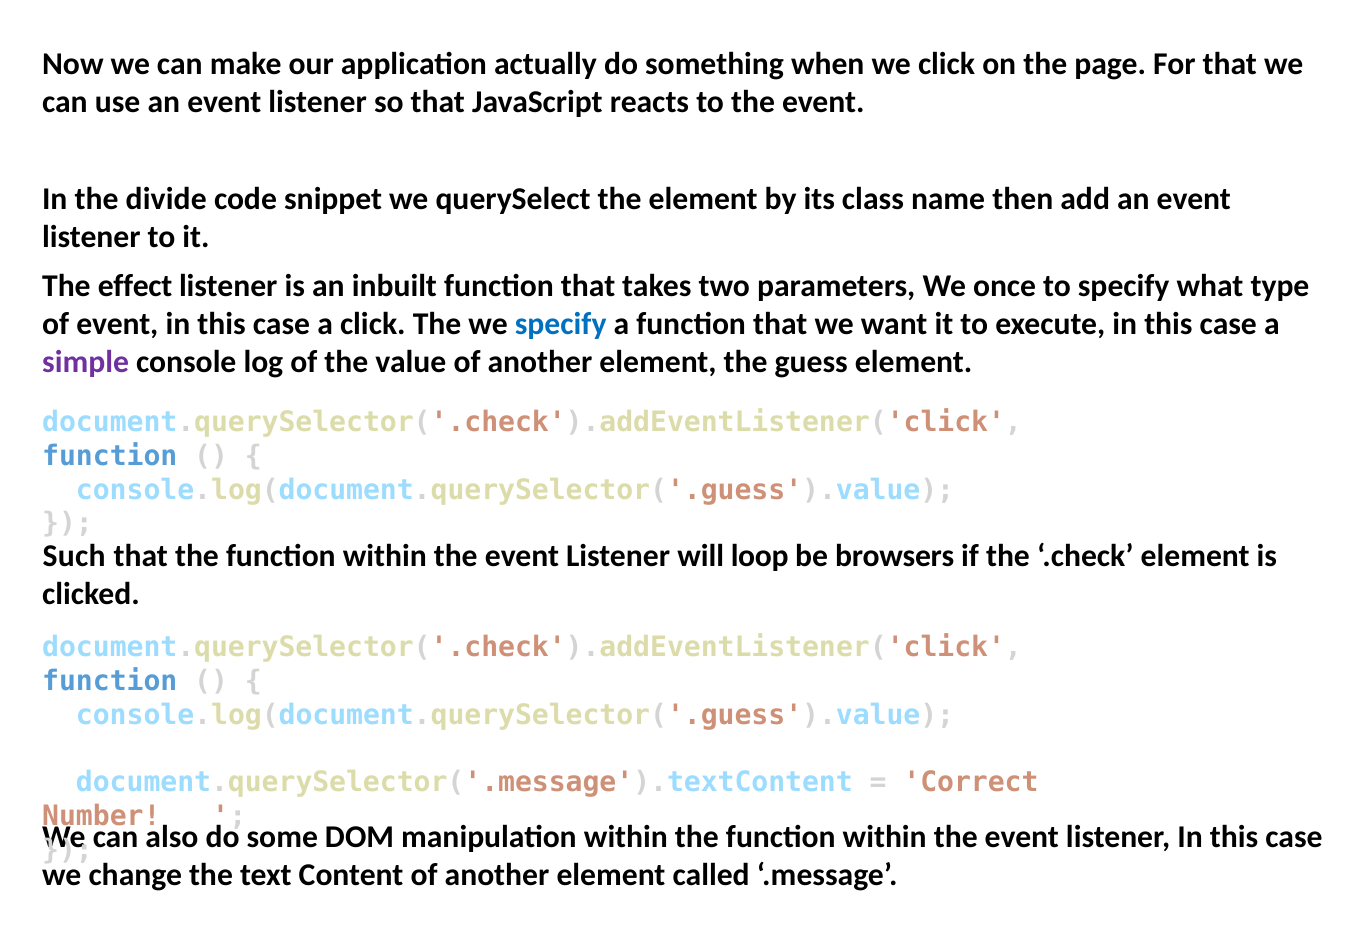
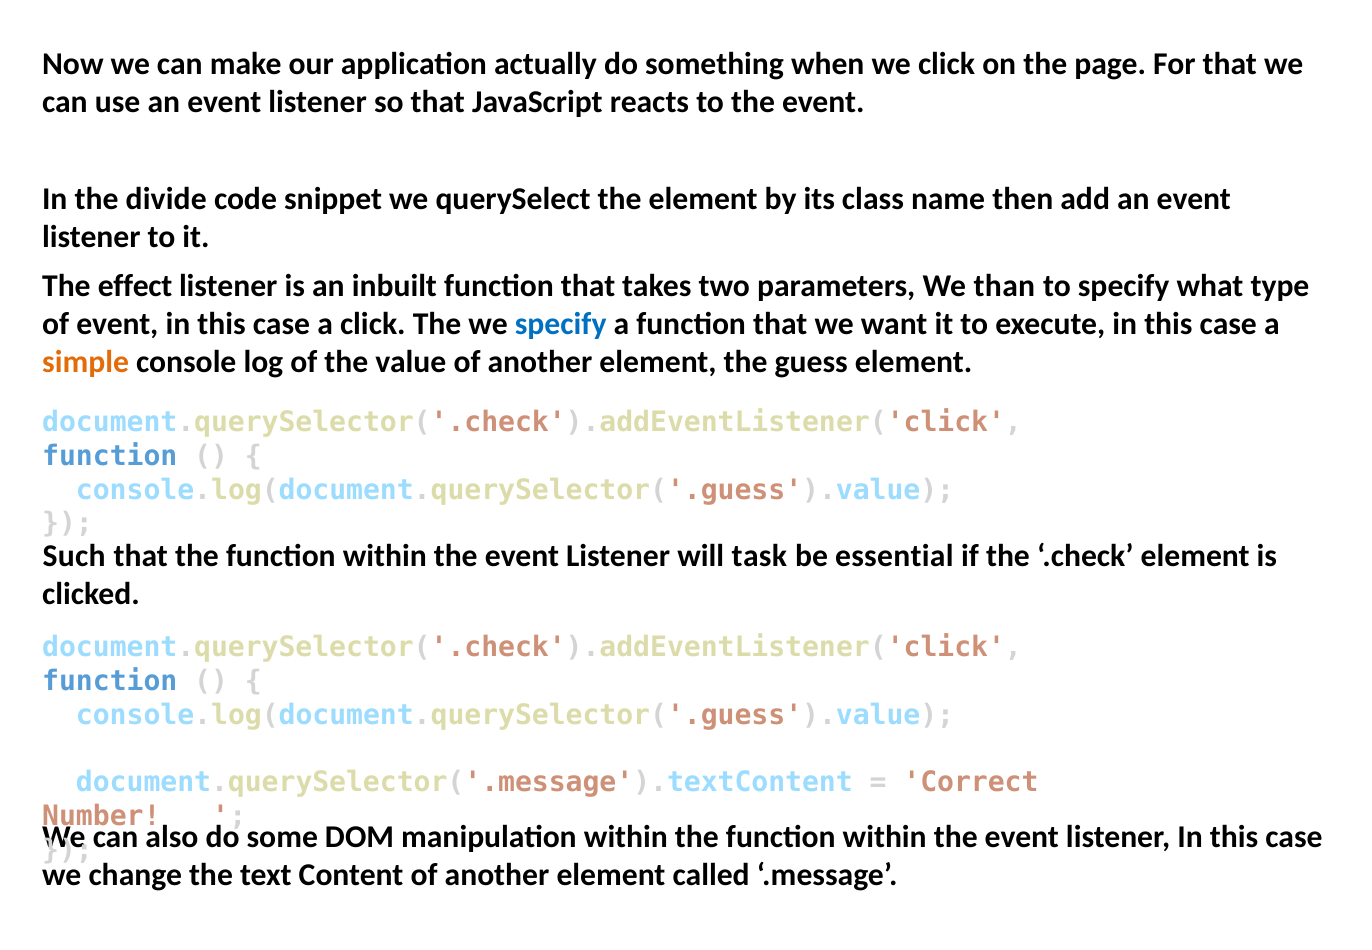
once: once -> than (1004, 286)
simple colour: purple -> orange (86, 362)
loop: loop -> task (759, 556)
browsers: browsers -> essential (894, 556)
